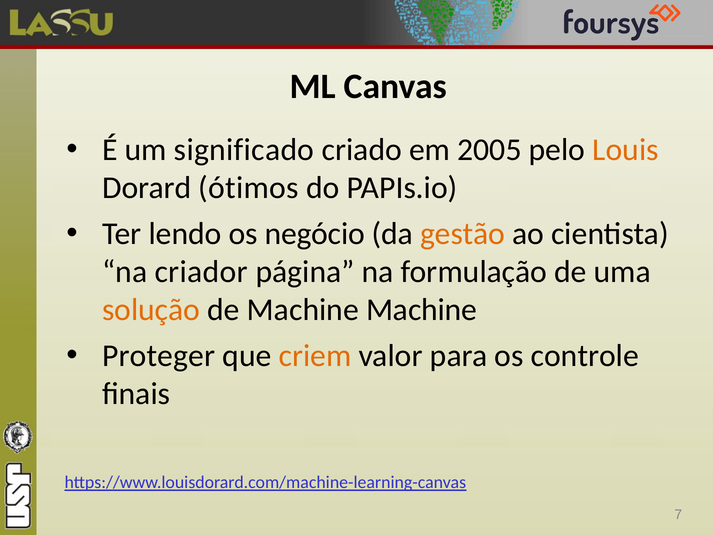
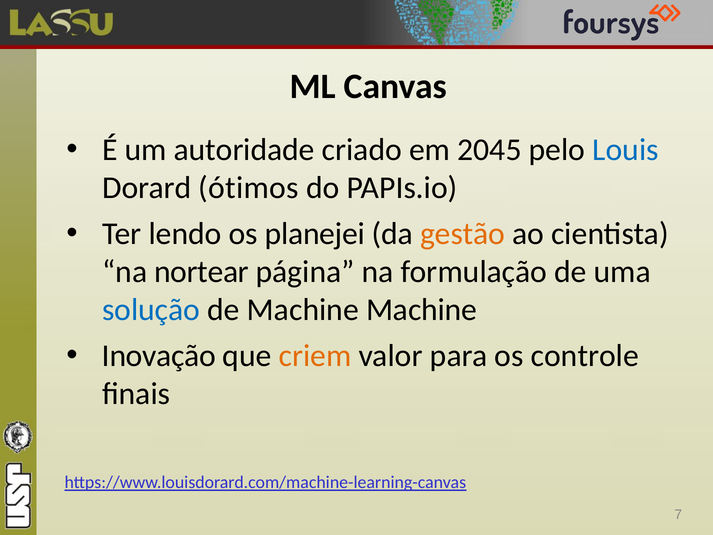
significado: significado -> autoridade (244, 150)
2005: 2005 -> 2045 (489, 150)
Louis colour: orange -> blue (626, 150)
negócio: negócio -> planejei (315, 234)
criador: criador -> nortear (202, 272)
solução colour: orange -> blue (151, 310)
Proteger: Proteger -> Inovação (159, 356)
